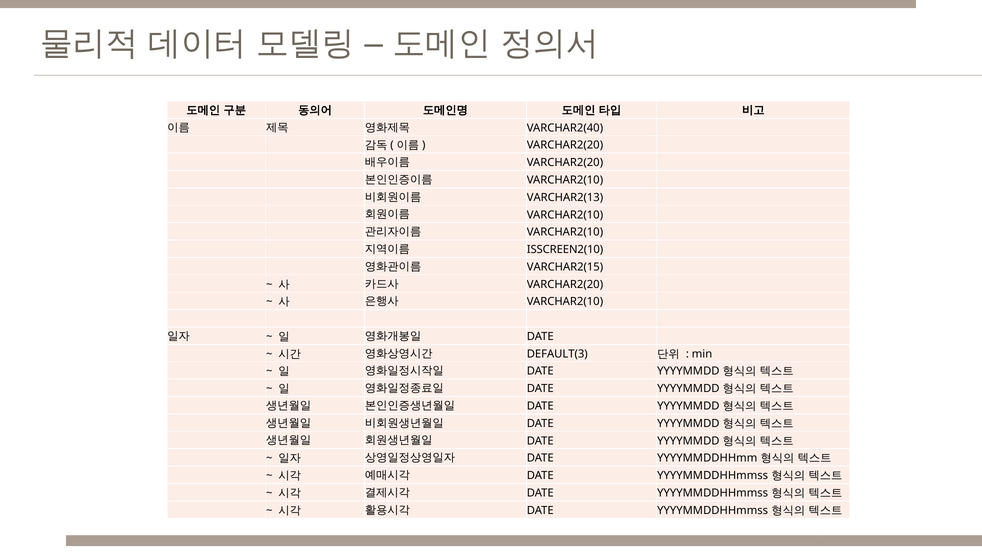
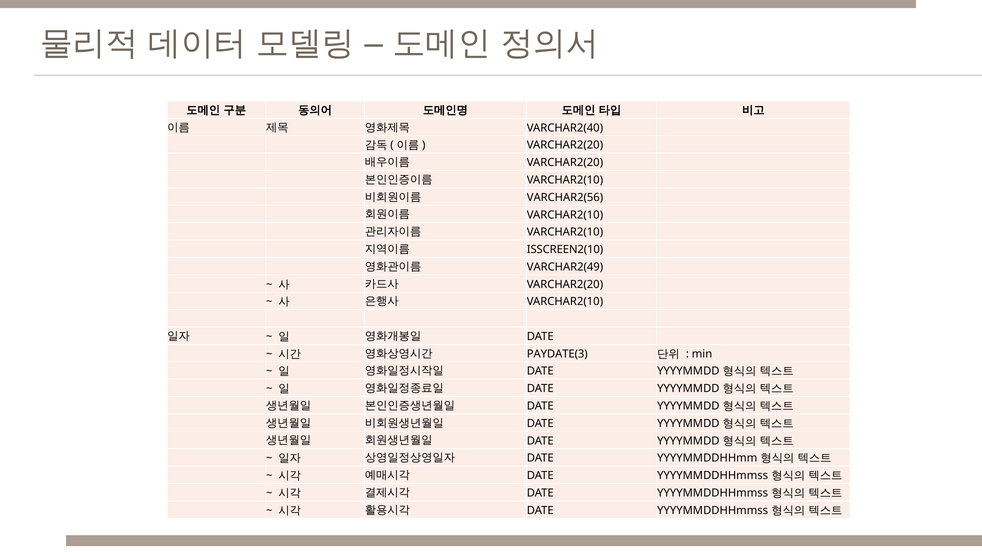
VARCHAR2(13: VARCHAR2(13 -> VARCHAR2(56 (565, 198)
VARCHAR2(15: VARCHAR2(15 -> VARCHAR2(49 (565, 267)
DEFAULT(3: DEFAULT(3 -> PAYDATE(3 (557, 354)
